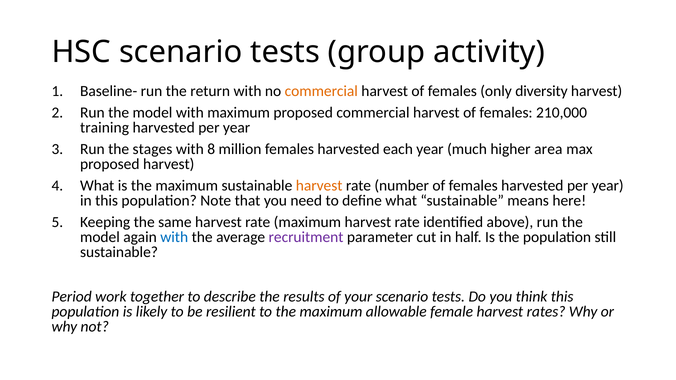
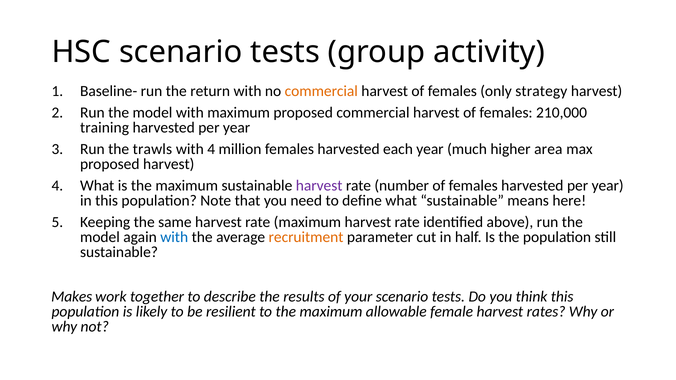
diversity: diversity -> strategy (541, 91)
stages: stages -> trawls (152, 149)
with 8: 8 -> 4 (211, 149)
harvest colour: orange -> purple (319, 186)
recruitment colour: purple -> orange (306, 237)
Period: Period -> Makes (72, 297)
